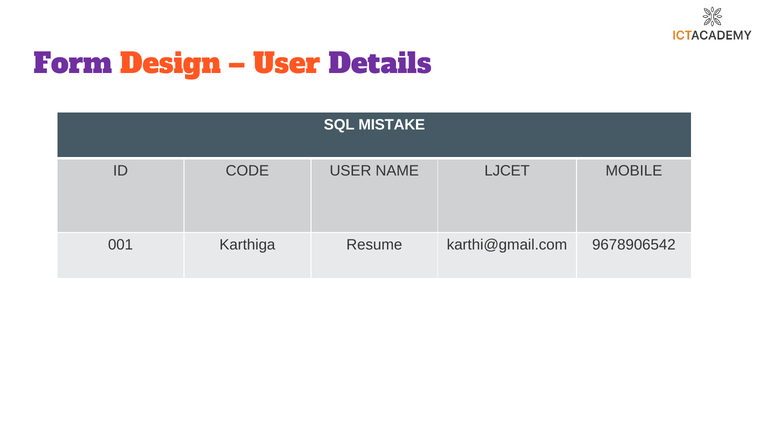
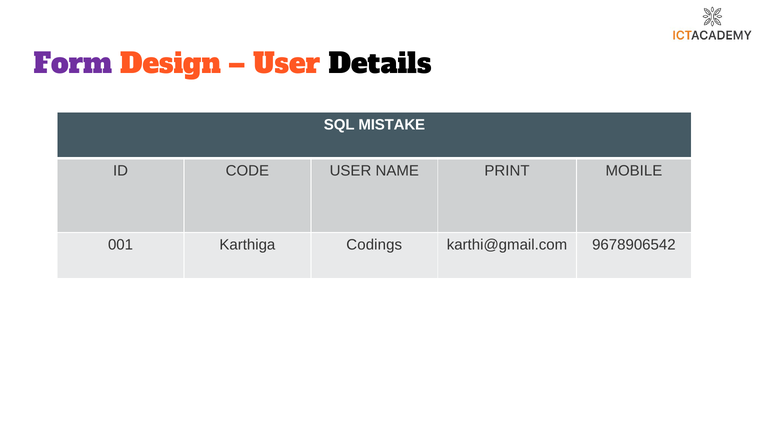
Details colour: purple -> black (380, 64)
LJCET: LJCET -> PRINT (507, 171)
Resume: Resume -> Codings (374, 245)
